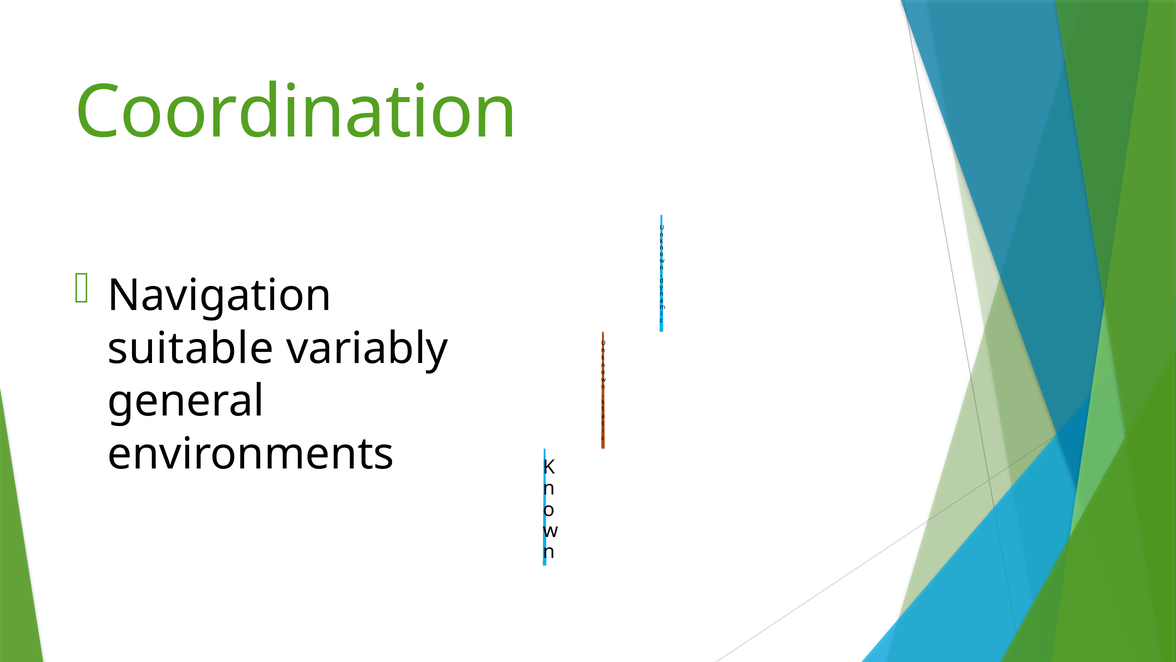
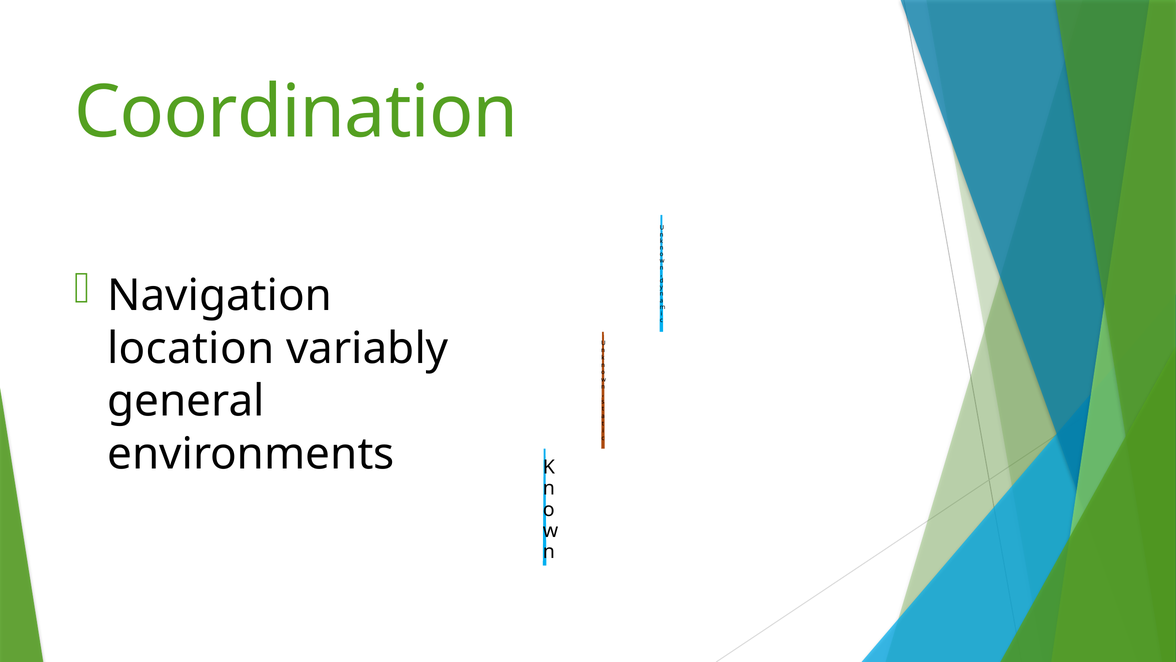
suitable: suitable -> location (191, 348)
